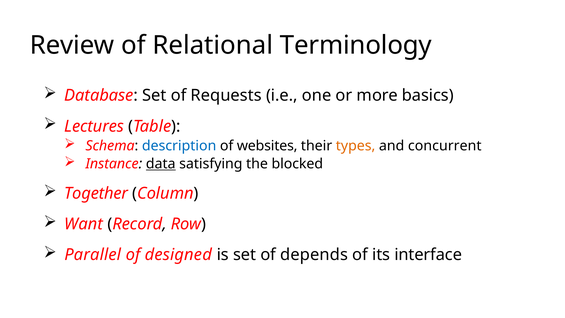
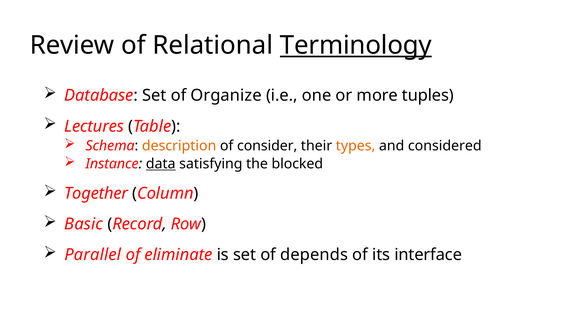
Terminology underline: none -> present (356, 45)
Requests: Requests -> Organize (226, 95)
basics: basics -> tuples (428, 95)
description colour: blue -> orange (179, 146)
websites: websites -> consider (267, 146)
concurrent: concurrent -> considered (445, 146)
Want: Want -> Basic (84, 224)
designed: designed -> eliminate (178, 255)
